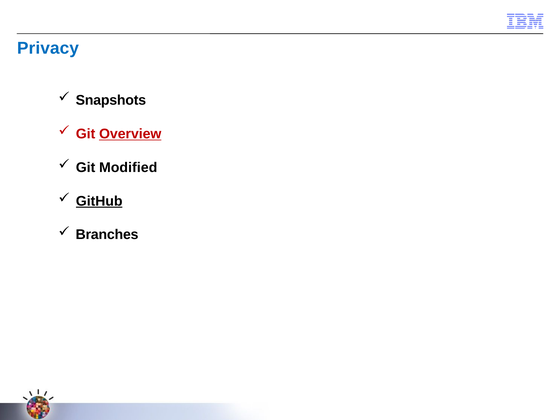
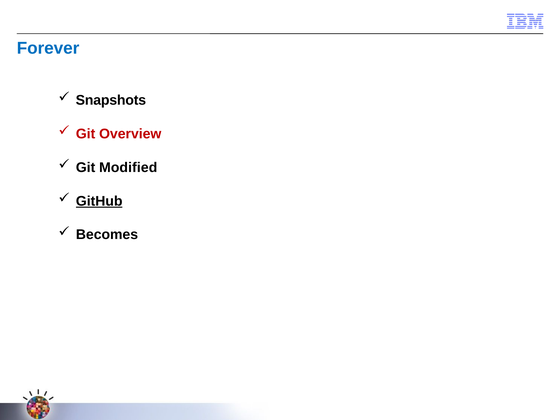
Privacy: Privacy -> Forever (48, 48)
Overview underline: present -> none (130, 134)
Branches: Branches -> Becomes (107, 235)
